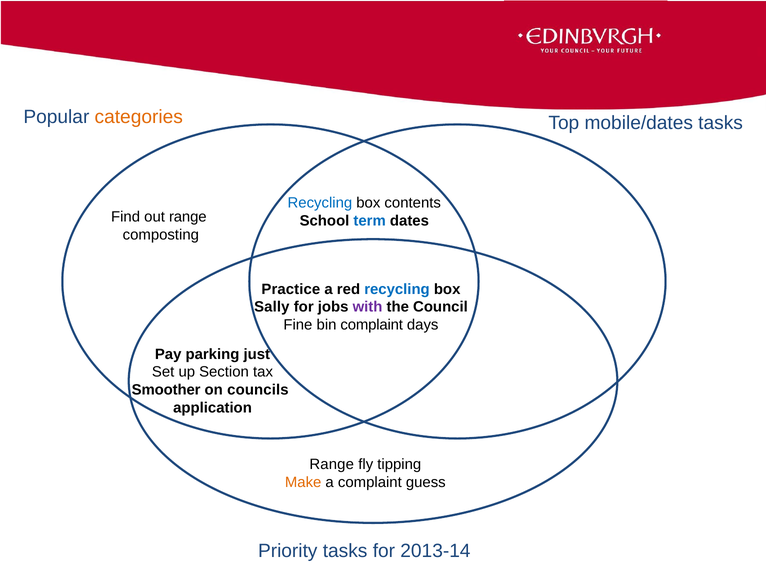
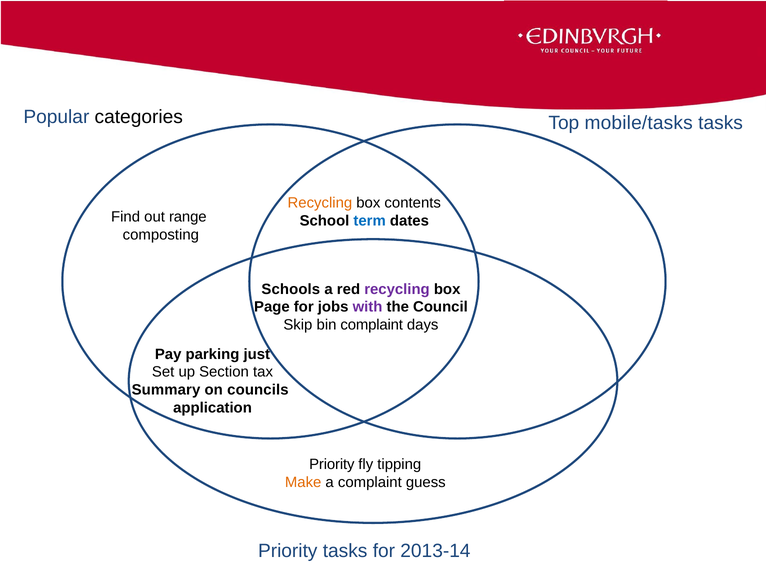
categories colour: orange -> black (139, 117)
mobile/dates: mobile/dates -> mobile/tasks (639, 123)
Recycling colour: blue -> orange (320, 203)
Practice: Practice -> Schools (291, 289)
recycling colour: blue -> purple (397, 289)
Sally: Sally -> Page (272, 307)
Fine: Fine -> Skip (298, 325)
Smoother: Smoother -> Summary (166, 390)
Range: Range -> Priority (332, 464)
